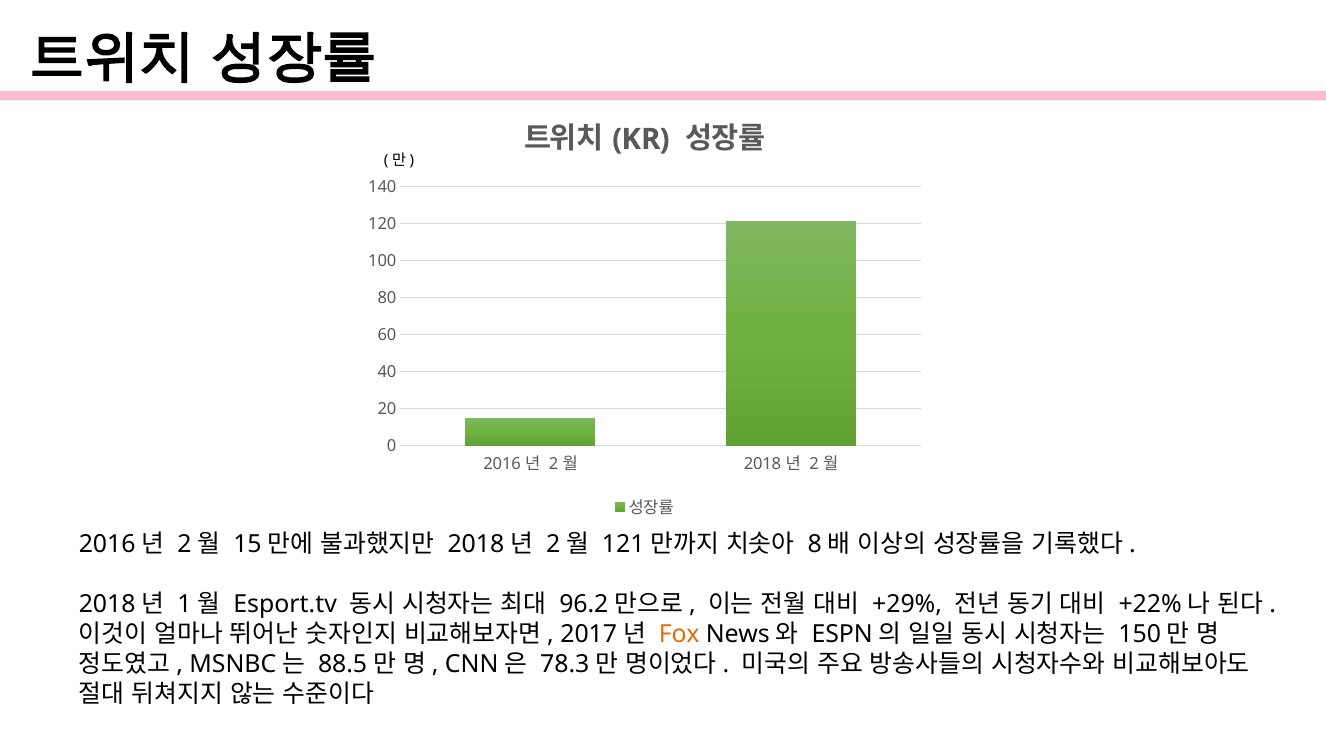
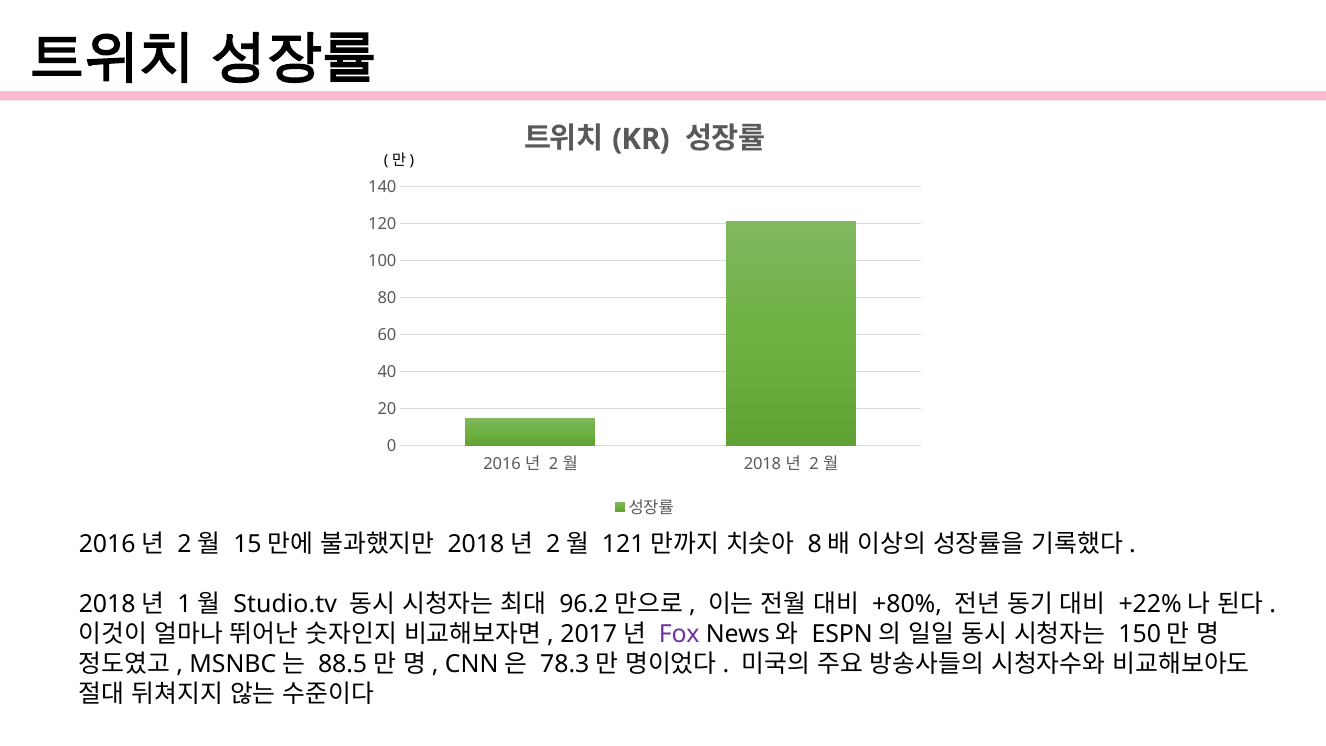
Esport.tv: Esport.tv -> Studio.tv (285, 604)
+29%: +29% -> +80% (907, 604)
Fox colour: orange -> purple (679, 634)
